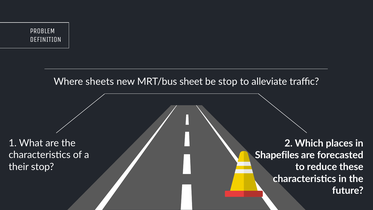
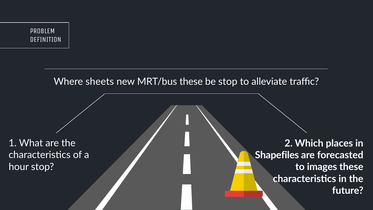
MRT/bus sheet: sheet -> these (191, 82)
their: their -> hour (19, 167)
reduce: reduce -> images (322, 167)
